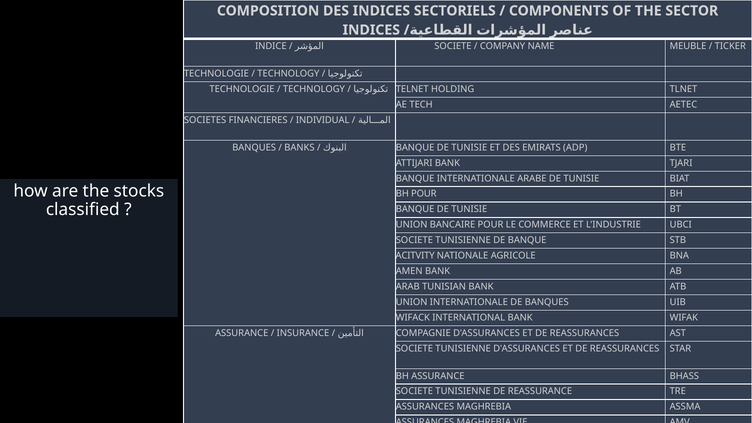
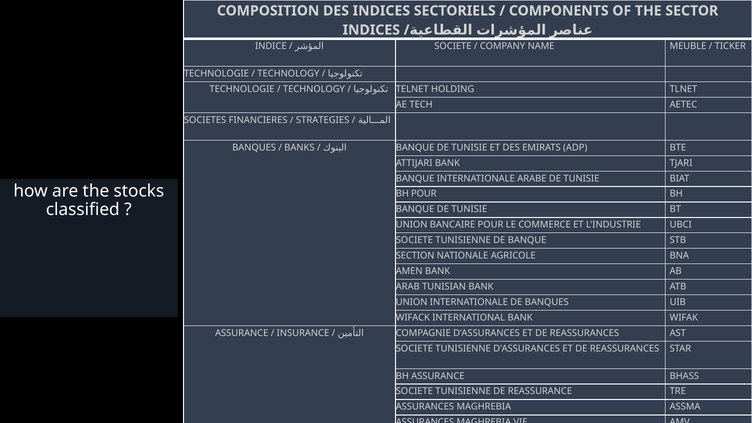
INDIVIDUAL: INDIVIDUAL -> STRATEGIES (323, 120)
ACITVITY: ACITVITY -> SECTION (415, 256)
